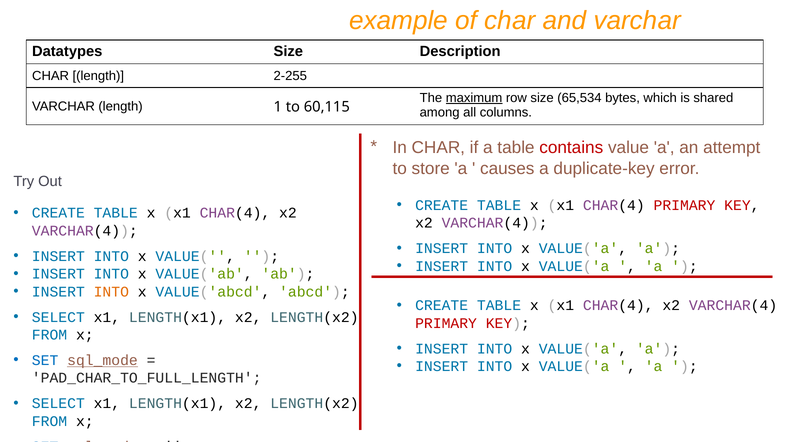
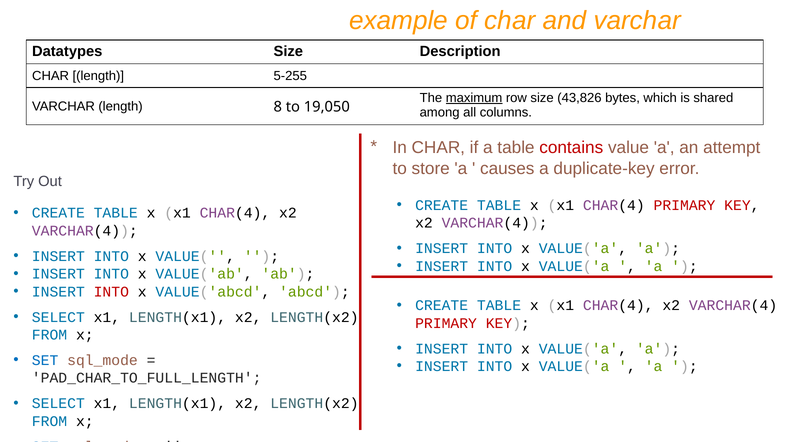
2-255: 2-255 -> 5-255 (290, 76)
65,534: 65,534 -> 43,826 (579, 98)
1: 1 -> 8 (278, 107)
60,115: 60,115 -> 19,050 (327, 107)
INTO colour: orange -> red (111, 291)
sql_mode underline: present -> none (102, 360)
